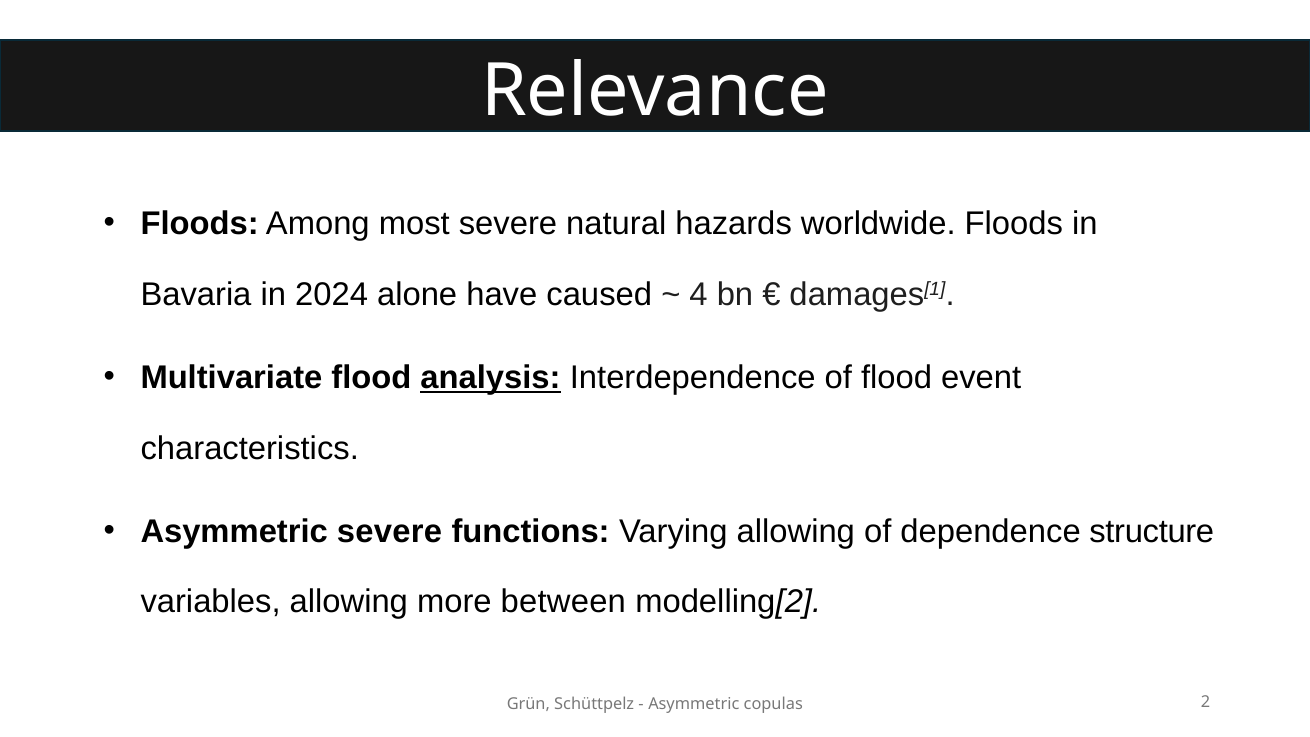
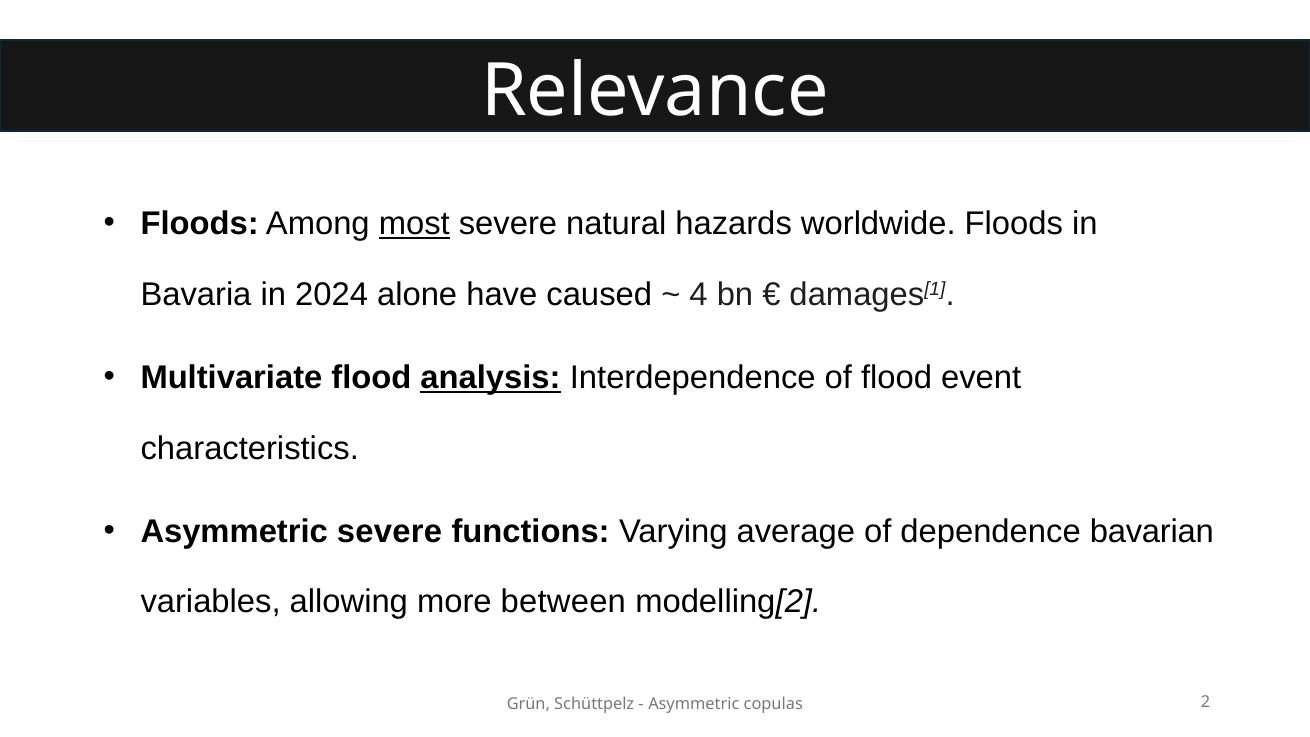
most underline: none -> present (414, 224)
Varying allowing: allowing -> average (796, 531)
structure: structure -> bavarian (1152, 531)
